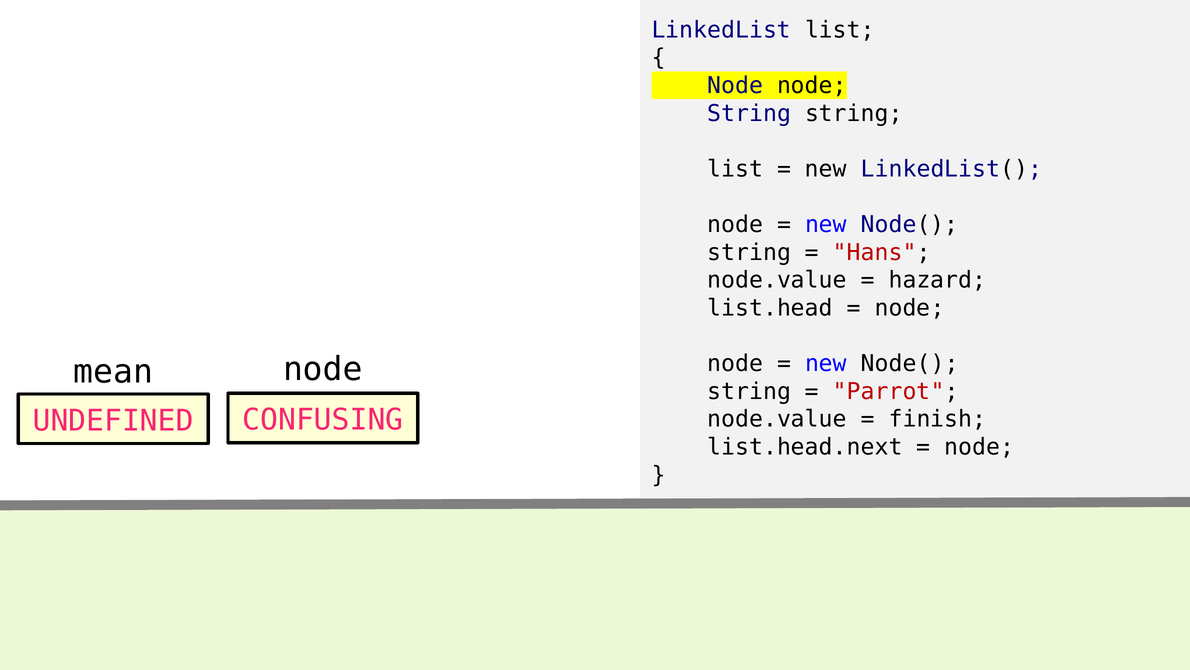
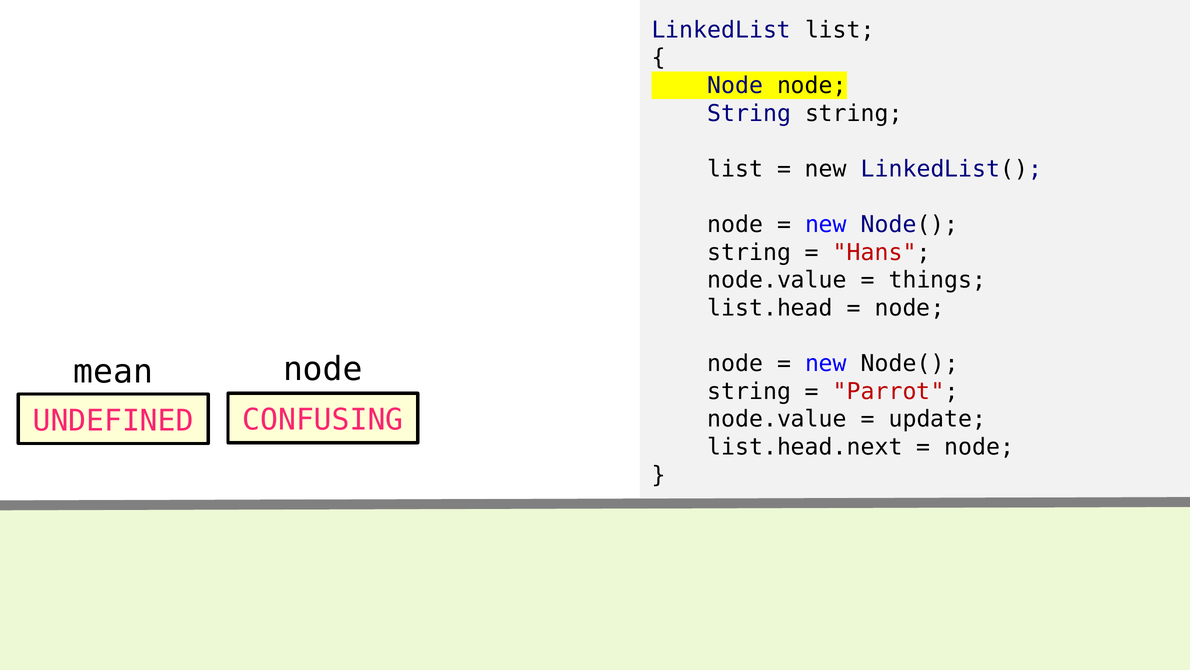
hazard: hazard -> things (937, 280)
finish: finish -> update (937, 419)
